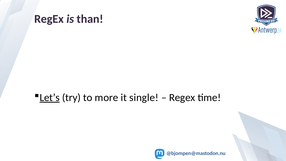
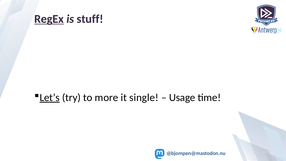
RegEx underline: none -> present (49, 19)
than: than -> stuff (90, 19)
Regex: Regex -> Usage (182, 98)
